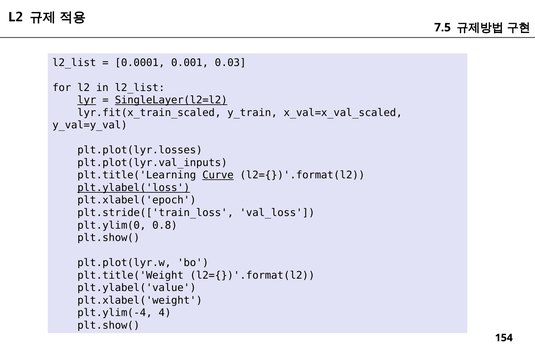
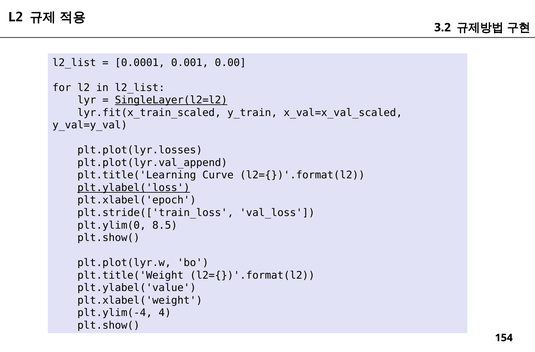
7.5: 7.5 -> 3.2 (443, 27)
0.03: 0.03 -> 0.00 (230, 63)
lyr underline: present -> none (87, 100)
plt.plot(lyr.val_inputs: plt.plot(lyr.val_inputs -> plt.plot(lyr.val_append (152, 162)
Curve underline: present -> none (218, 175)
0.8: 0.8 -> 8.5 (165, 225)
